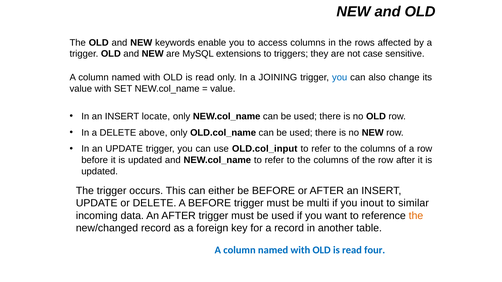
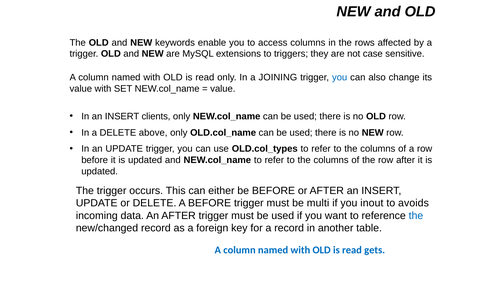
locate: locate -> clients (156, 116)
OLD.col_input: OLD.col_input -> OLD.col_types (265, 149)
similar: similar -> avoids (413, 203)
the colour: orange -> blue (416, 216)
four: four -> gets (375, 250)
